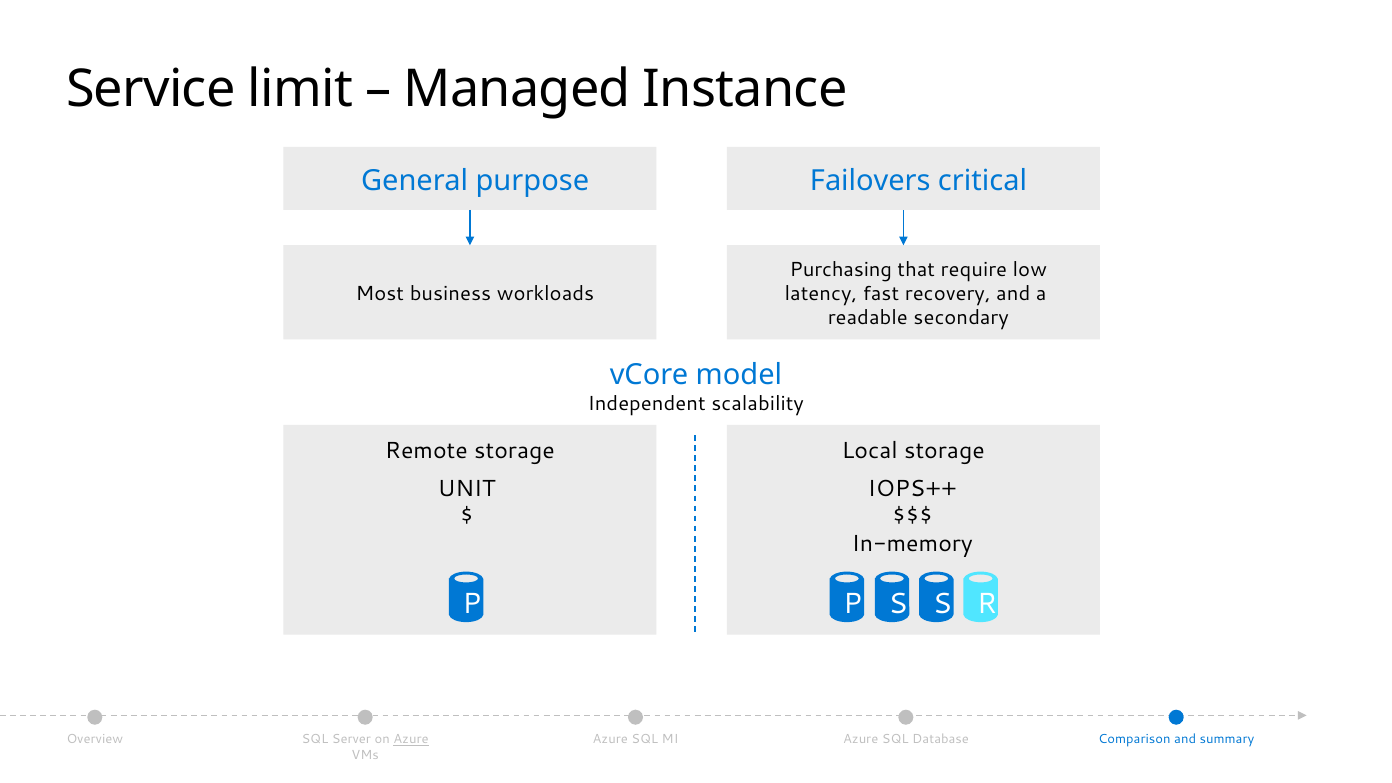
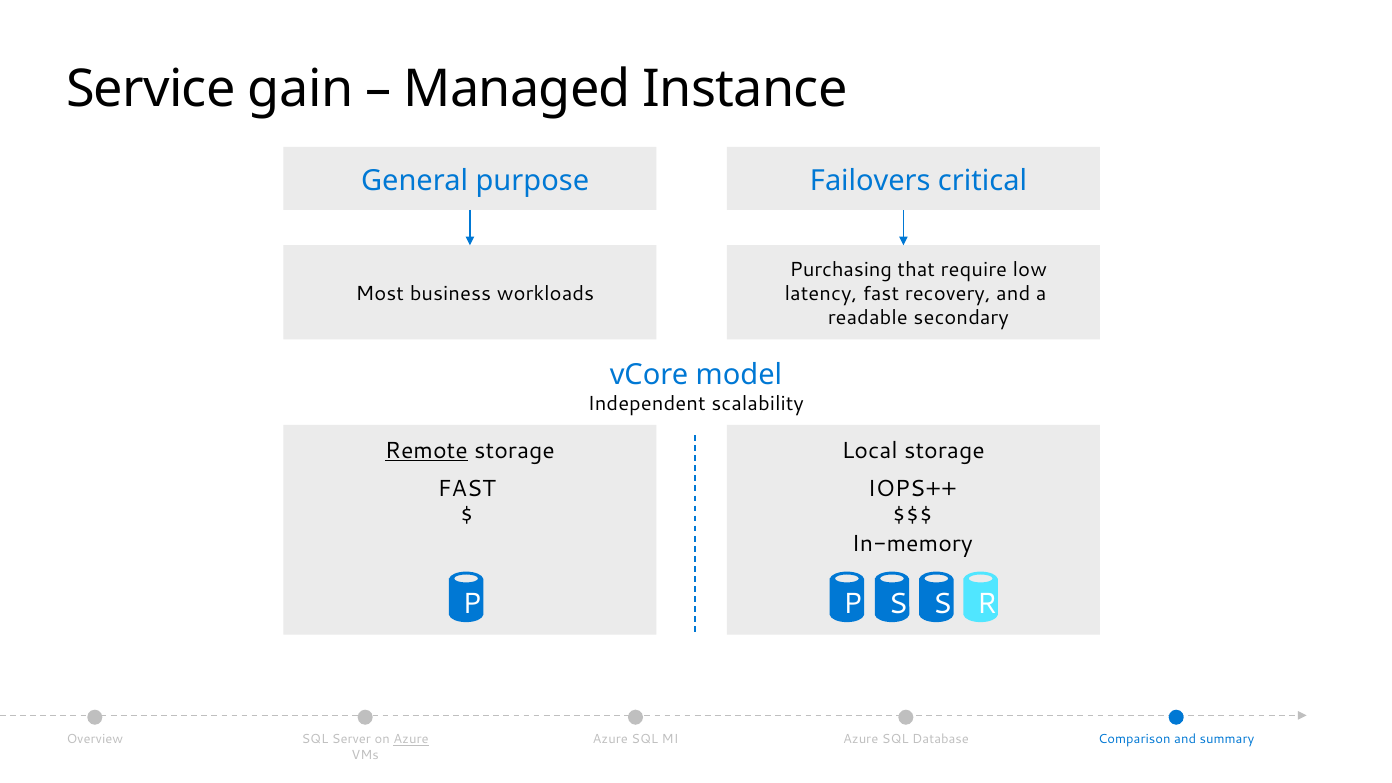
limit: limit -> gain (301, 89)
Remote underline: none -> present (426, 451)
UNIT: UNIT -> FAST (467, 488)
